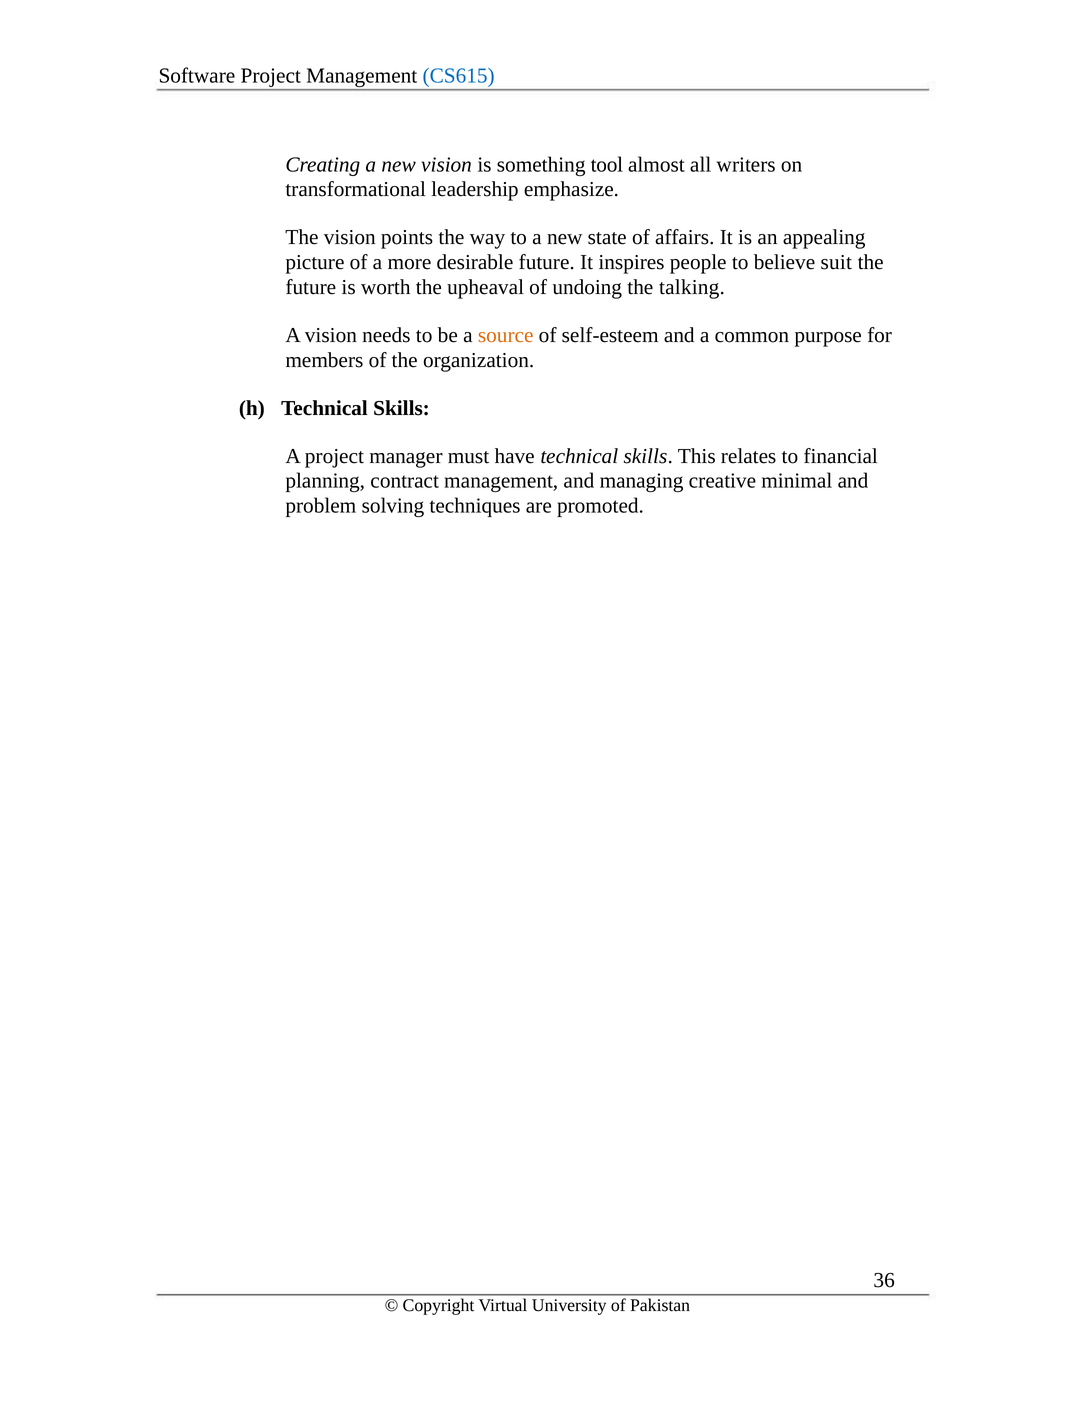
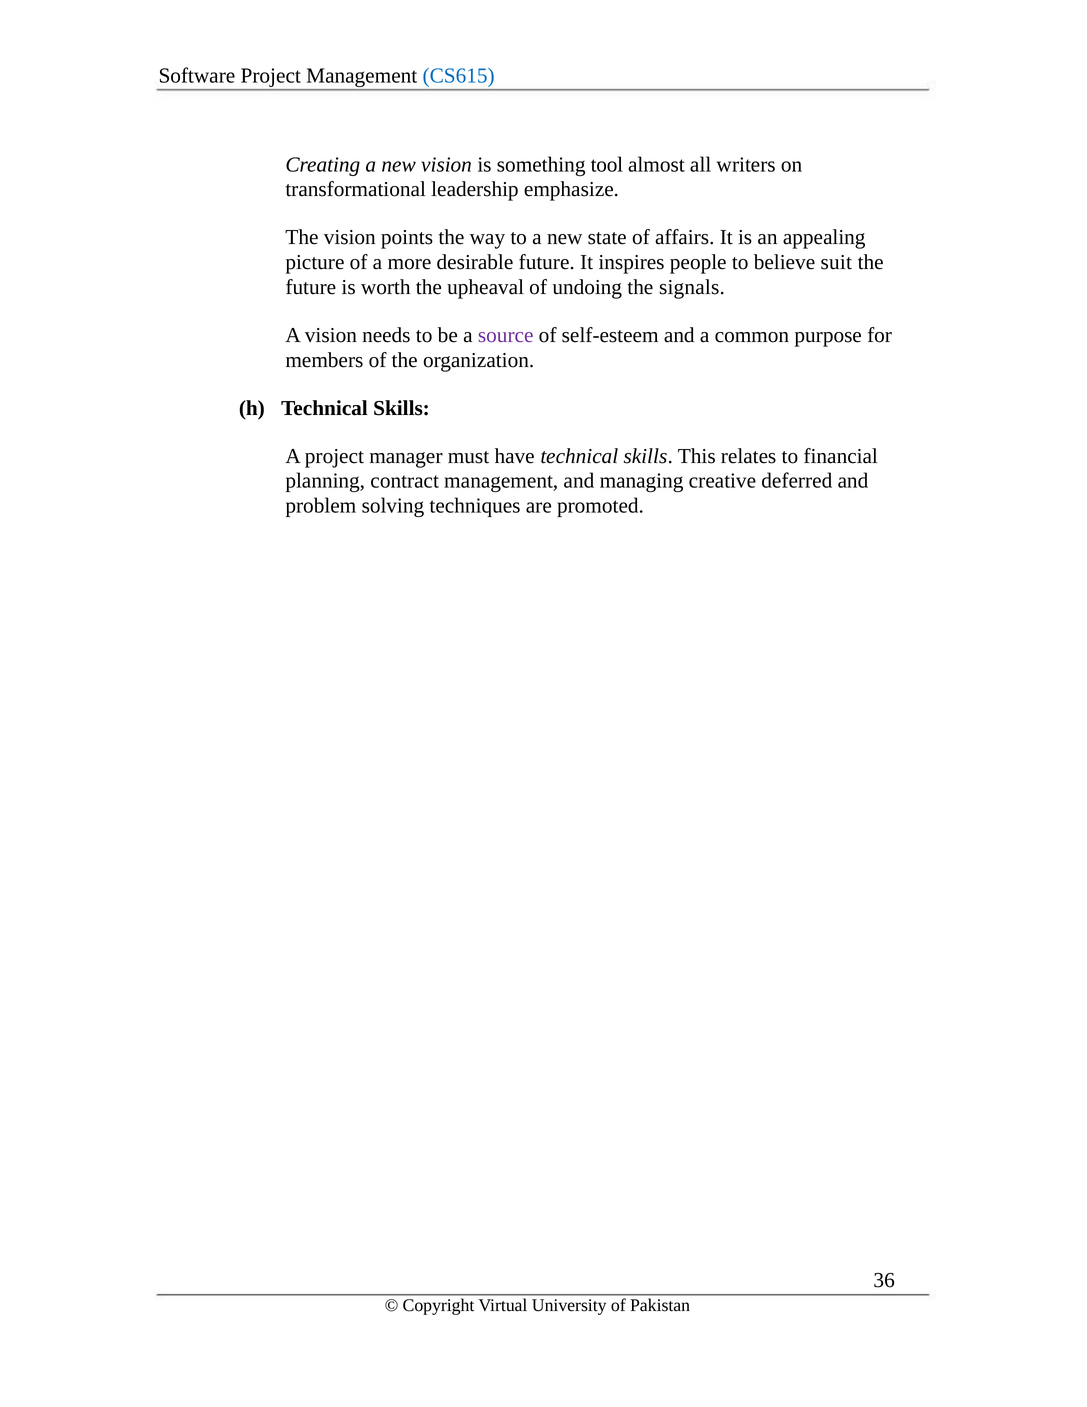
talking: talking -> signals (692, 287)
source colour: orange -> purple (506, 335)
minimal: minimal -> deferred (797, 481)
